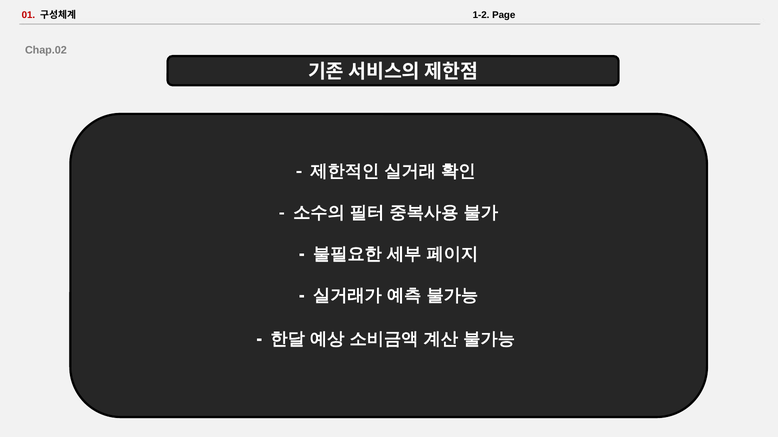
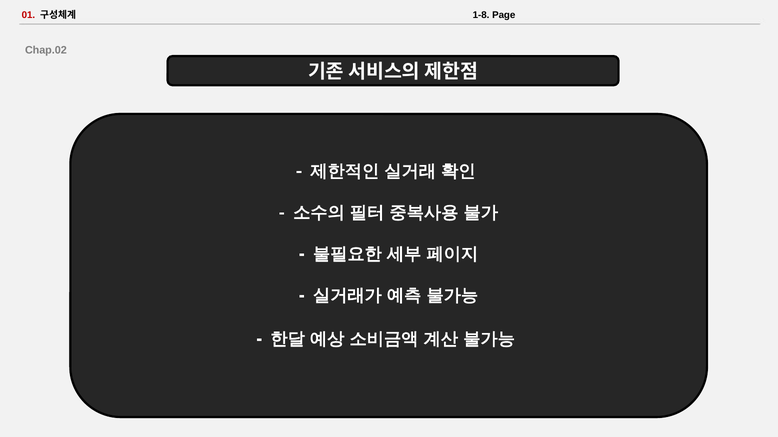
1-2: 1-2 -> 1-8 (481, 15)
